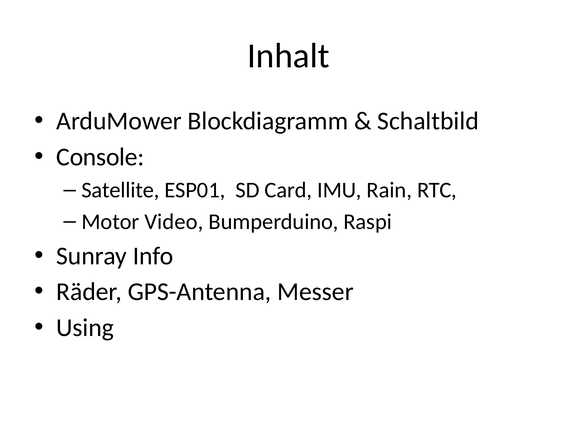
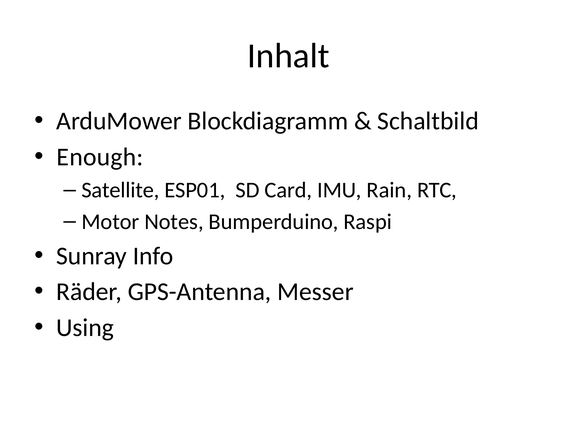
Console: Console -> Enough (100, 157)
Video: Video -> Notes (174, 222)
